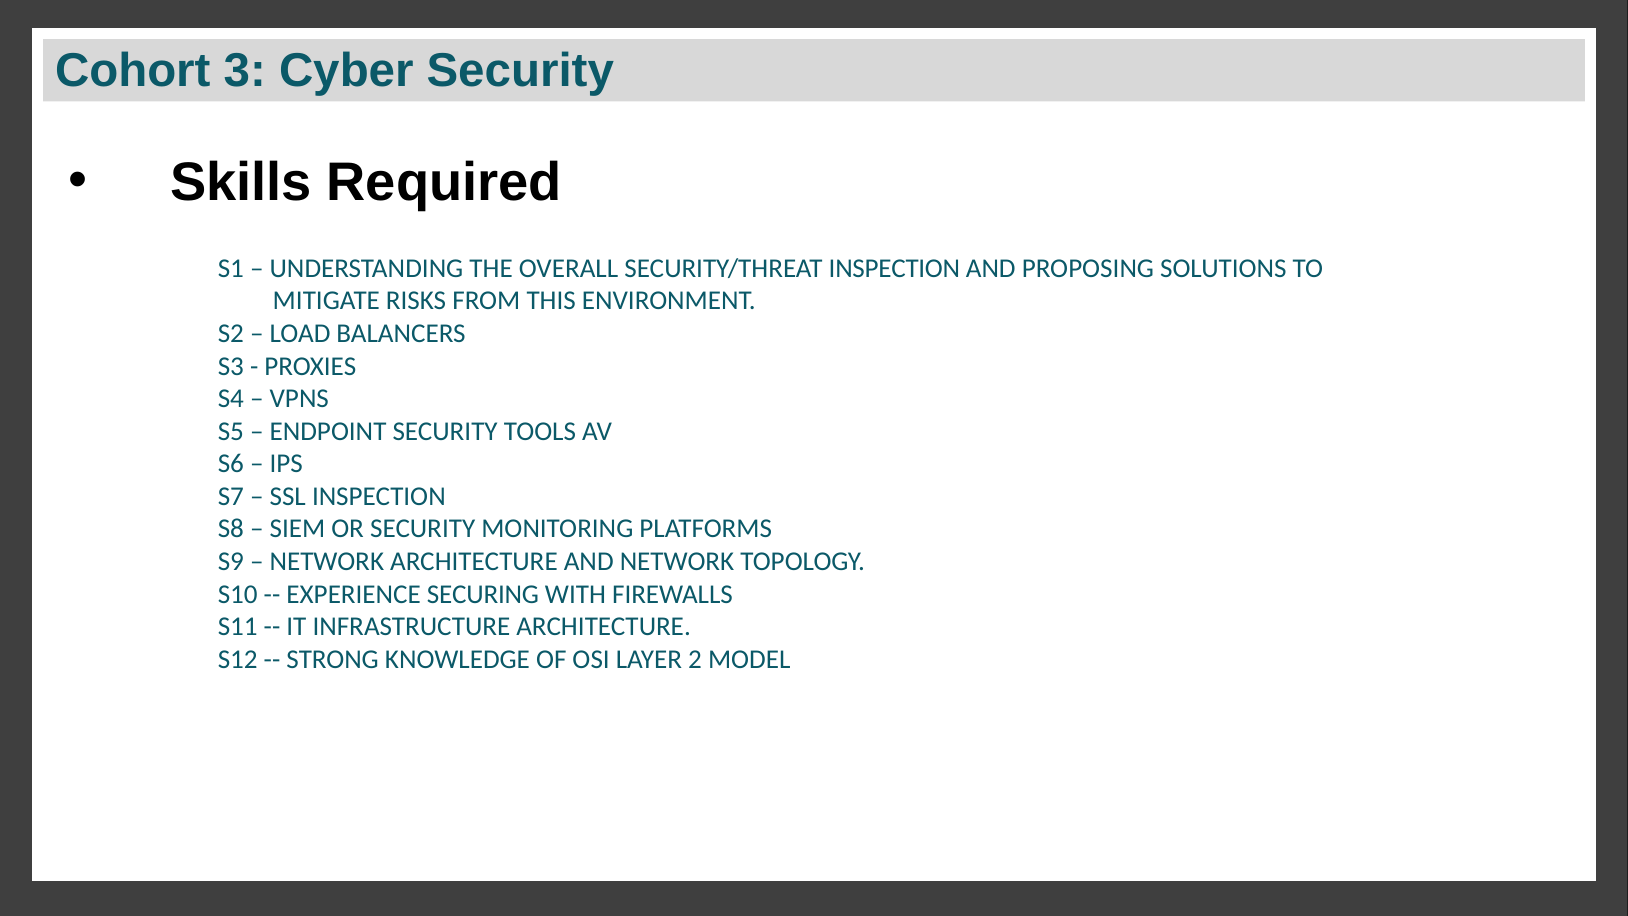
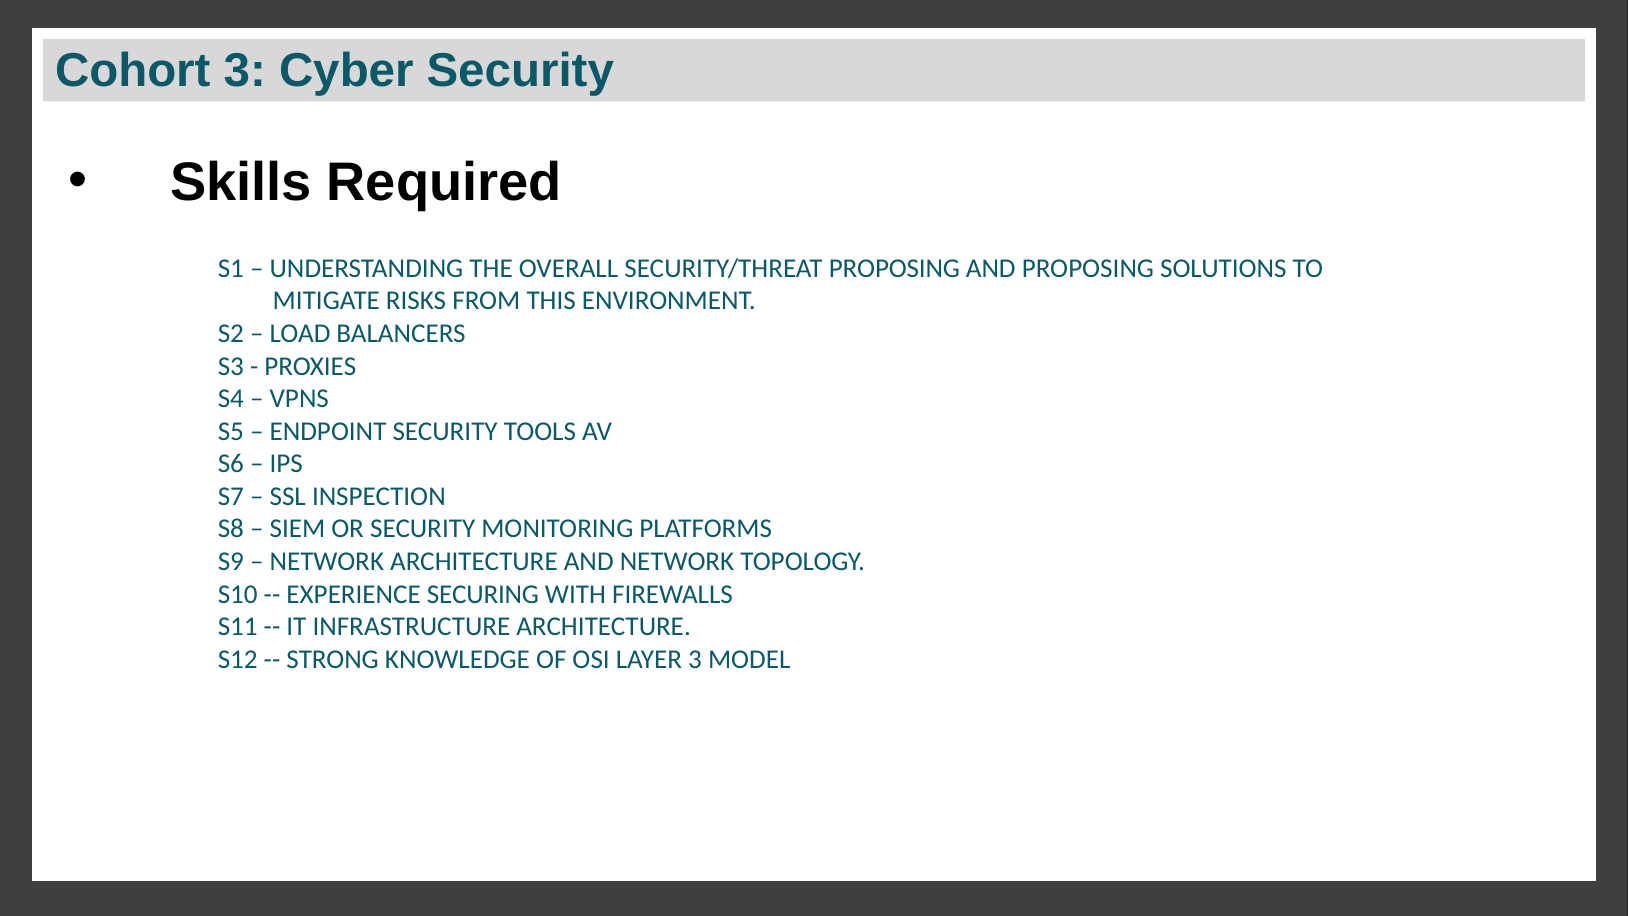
SECURITY/THREAT INSPECTION: INSPECTION -> PROPOSING (894, 268)
LAYER 2: 2 -> 3 (695, 659)
